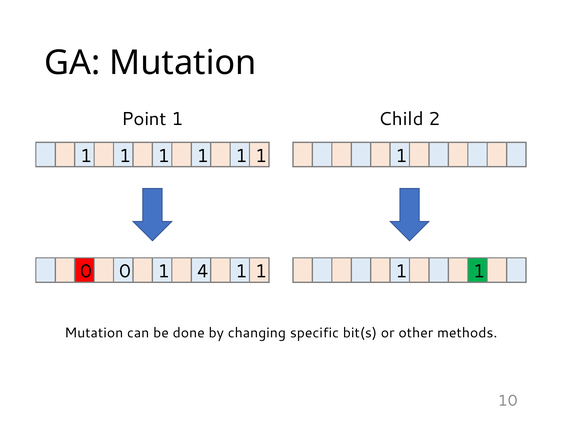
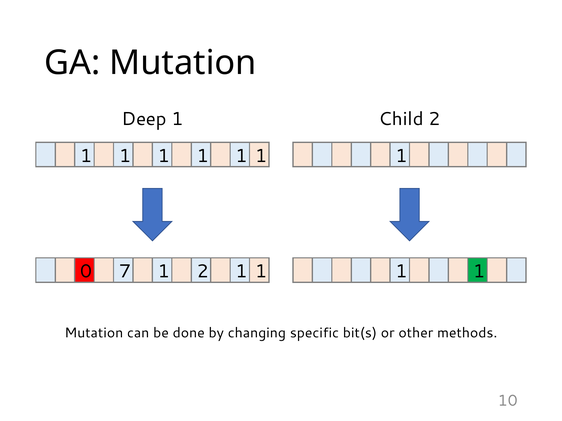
Point: Point -> Deep (144, 119)
0 0: 0 -> 7 (125, 272)
1 4: 4 -> 2 (203, 272)
